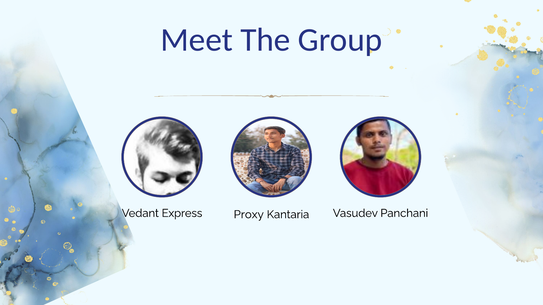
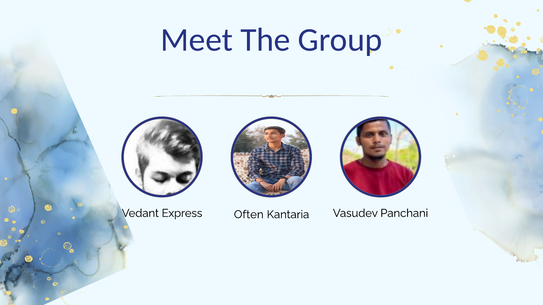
Proxy: Proxy -> Often (249, 215)
